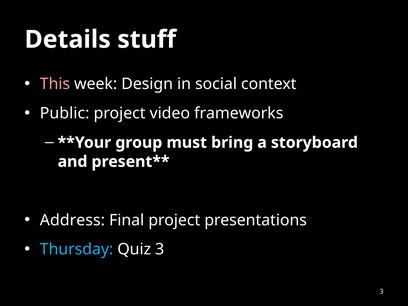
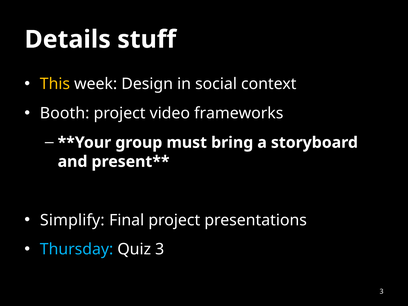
This colour: pink -> yellow (55, 84)
Public: Public -> Booth (65, 113)
Address: Address -> Simplify (72, 220)
